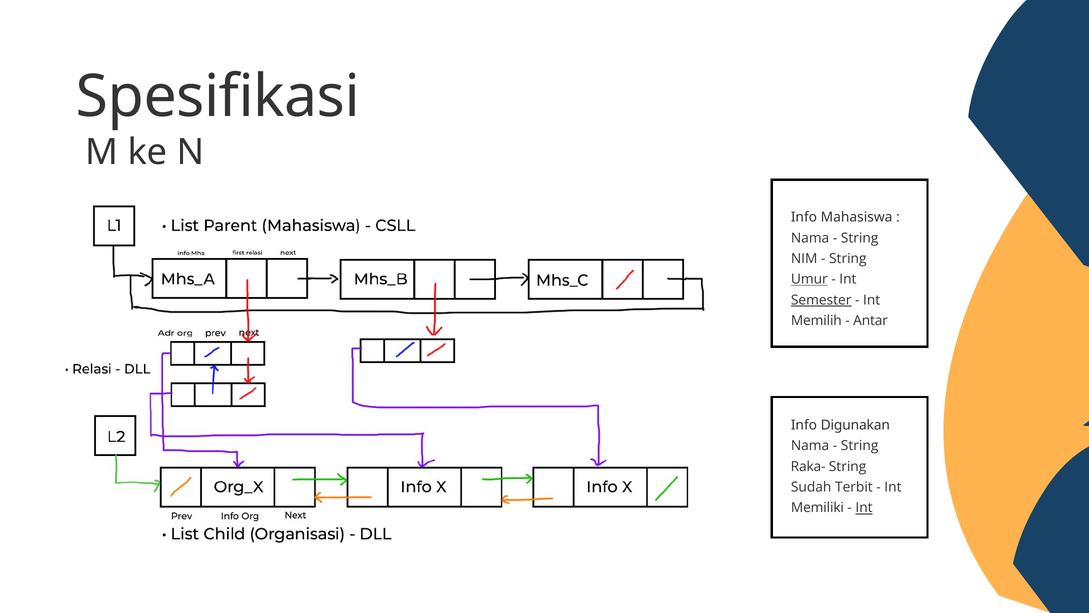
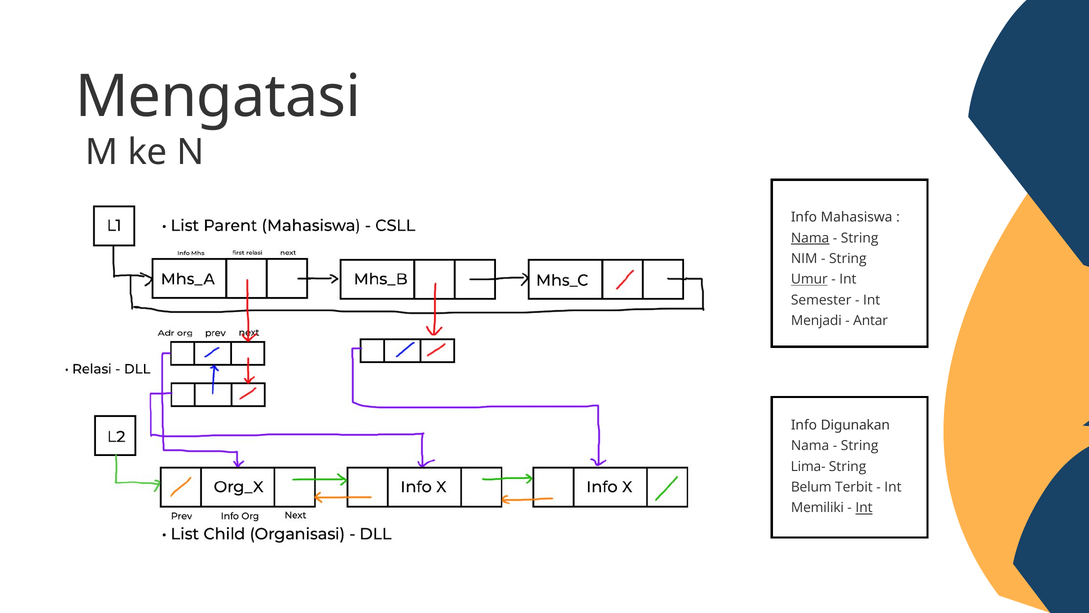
Spesifikasi: Spesifikasi -> Mengatasi (218, 97)
Nama underline: none -> present (810, 238)
Semester underline: present -> none (821, 300)
Memilih: Memilih -> Menjadi (816, 320)
Raka-: Raka- -> Lima- (808, 466)
Sudah: Sudah -> Belum (811, 487)
